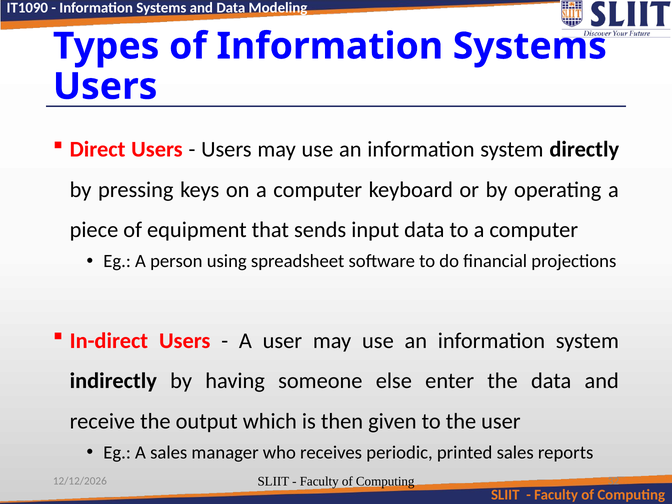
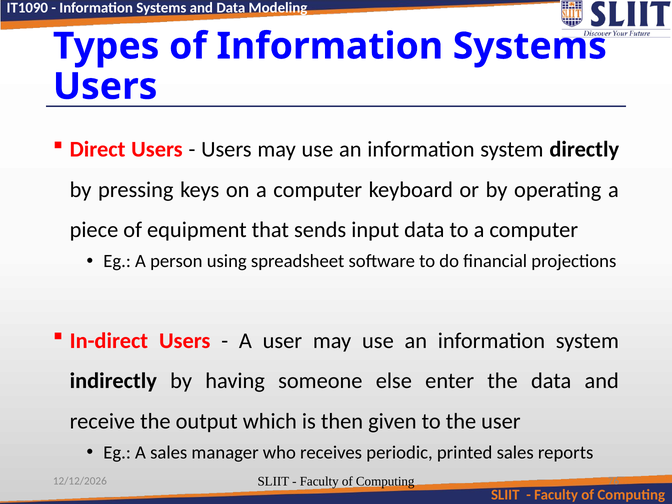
32: 32 -> 76 (613, 481)
